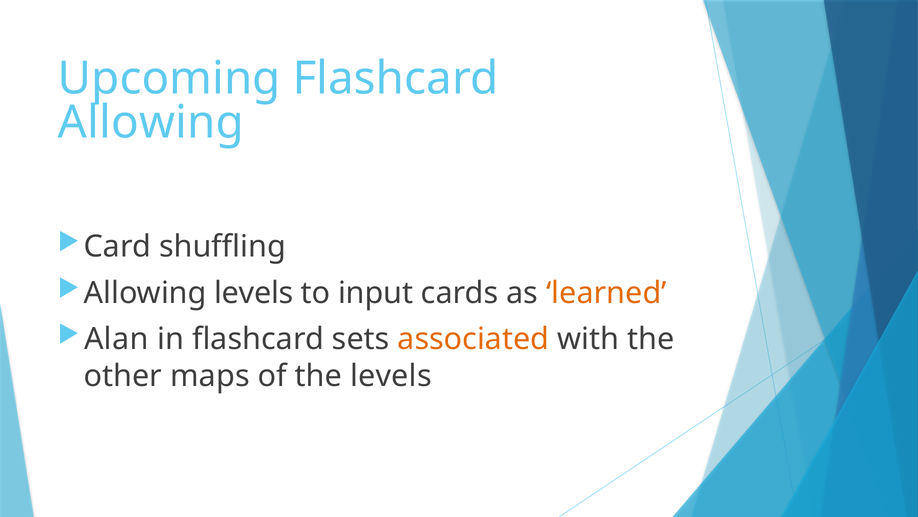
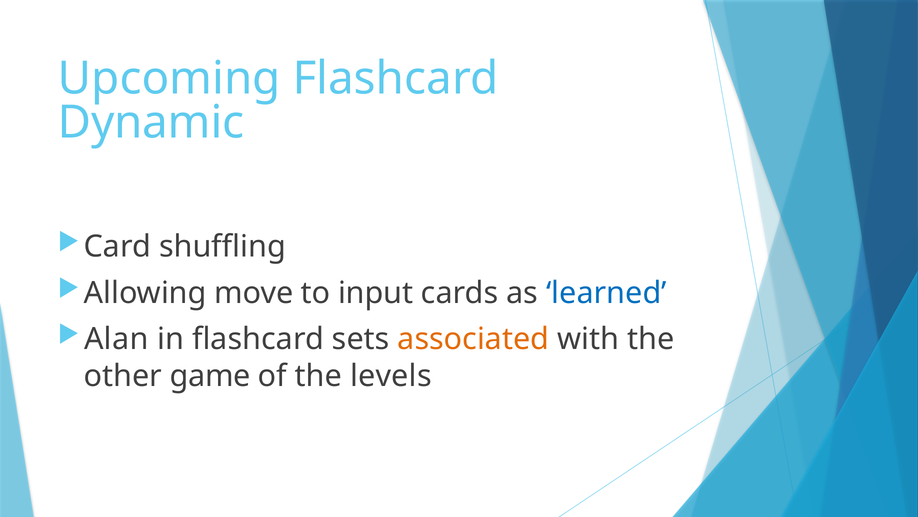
Allowing: Allowing -> Dynamic (151, 122)
Allowing levels: levels -> move (254, 293)
learned colour: orange -> blue (606, 293)
maps: maps -> game (210, 376)
